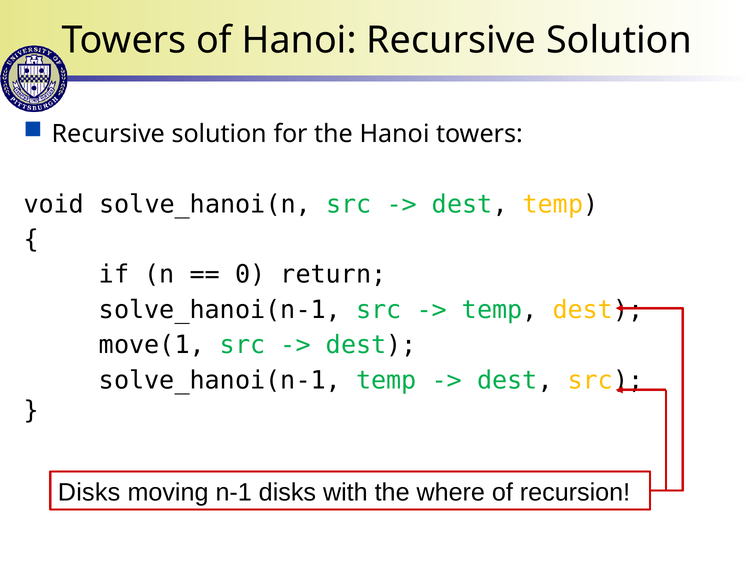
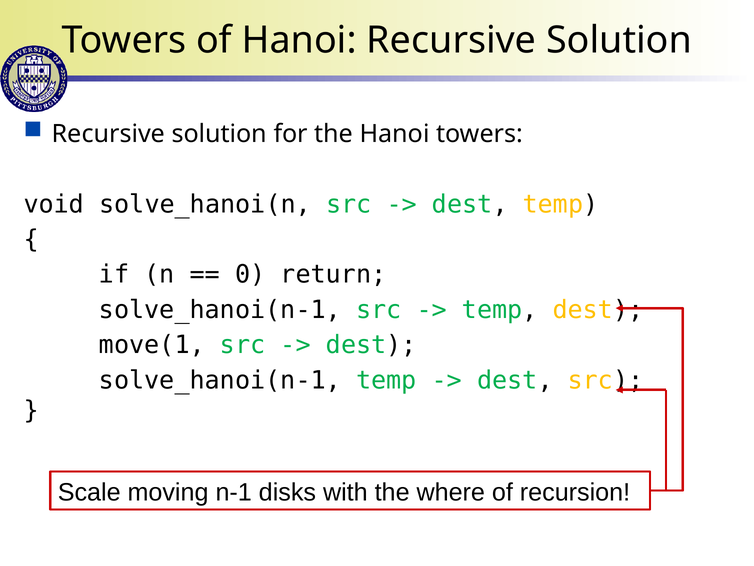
Disks: Disks -> Scale (89, 492)
